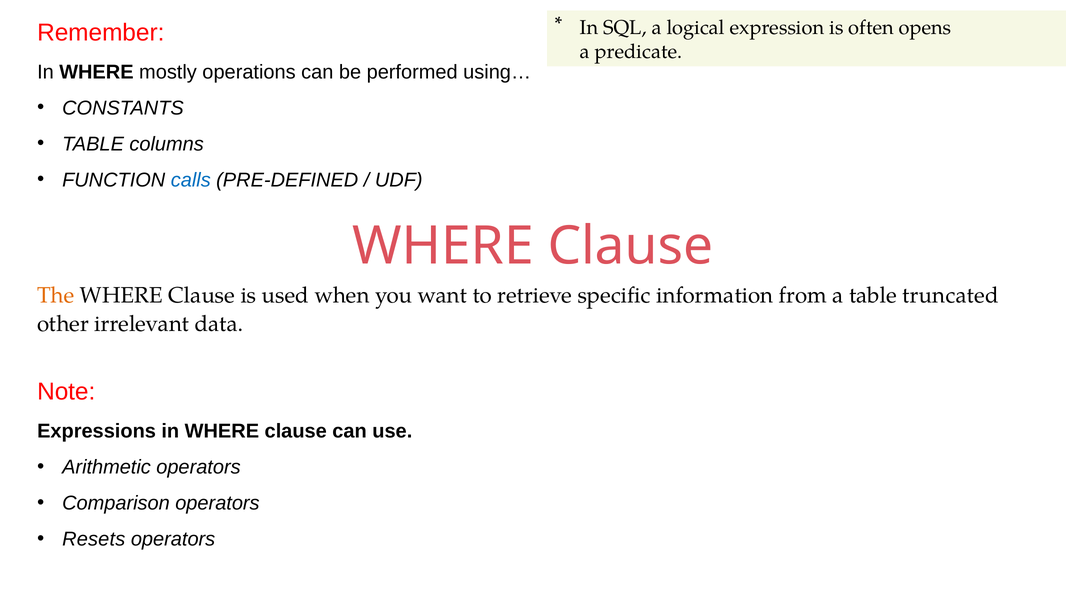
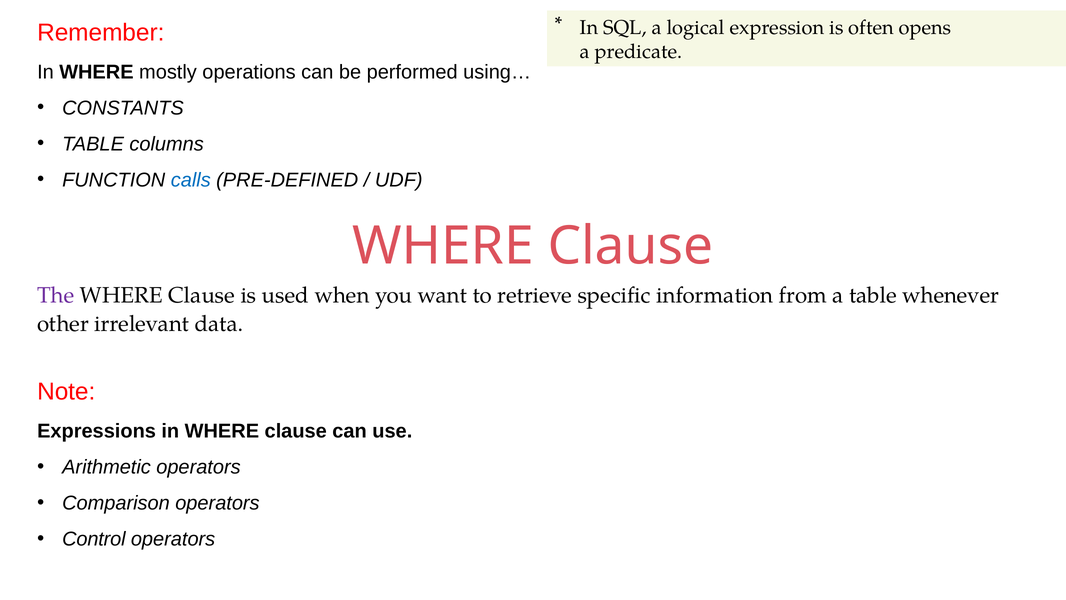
The colour: orange -> purple (56, 295)
truncated: truncated -> whenever (951, 295)
Resets: Resets -> Control (94, 539)
